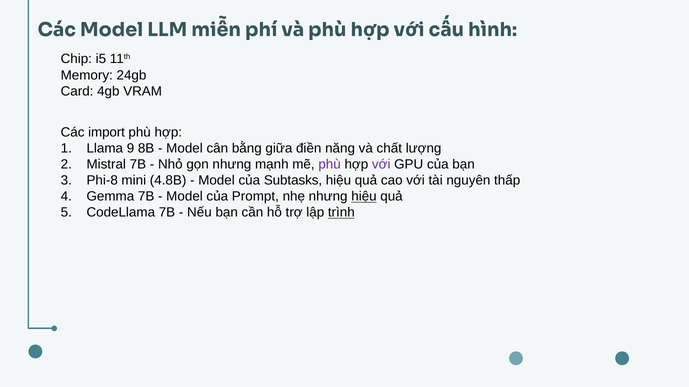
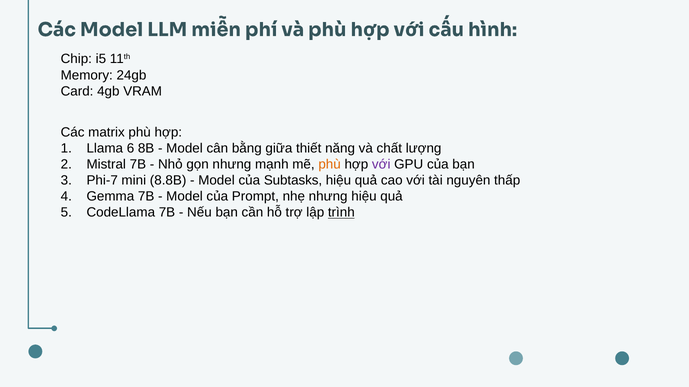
import: import -> matrix (106, 132)
Llama 9: 9 -> 6 (131, 149)
điền: điền -> thiết (309, 149)
phù colour: purple -> orange (330, 165)
Phi-8: Phi-8 -> Phi-7 (102, 181)
4.8B: 4.8B -> 8.8B (168, 181)
hiệu underline: present -> none (364, 197)
